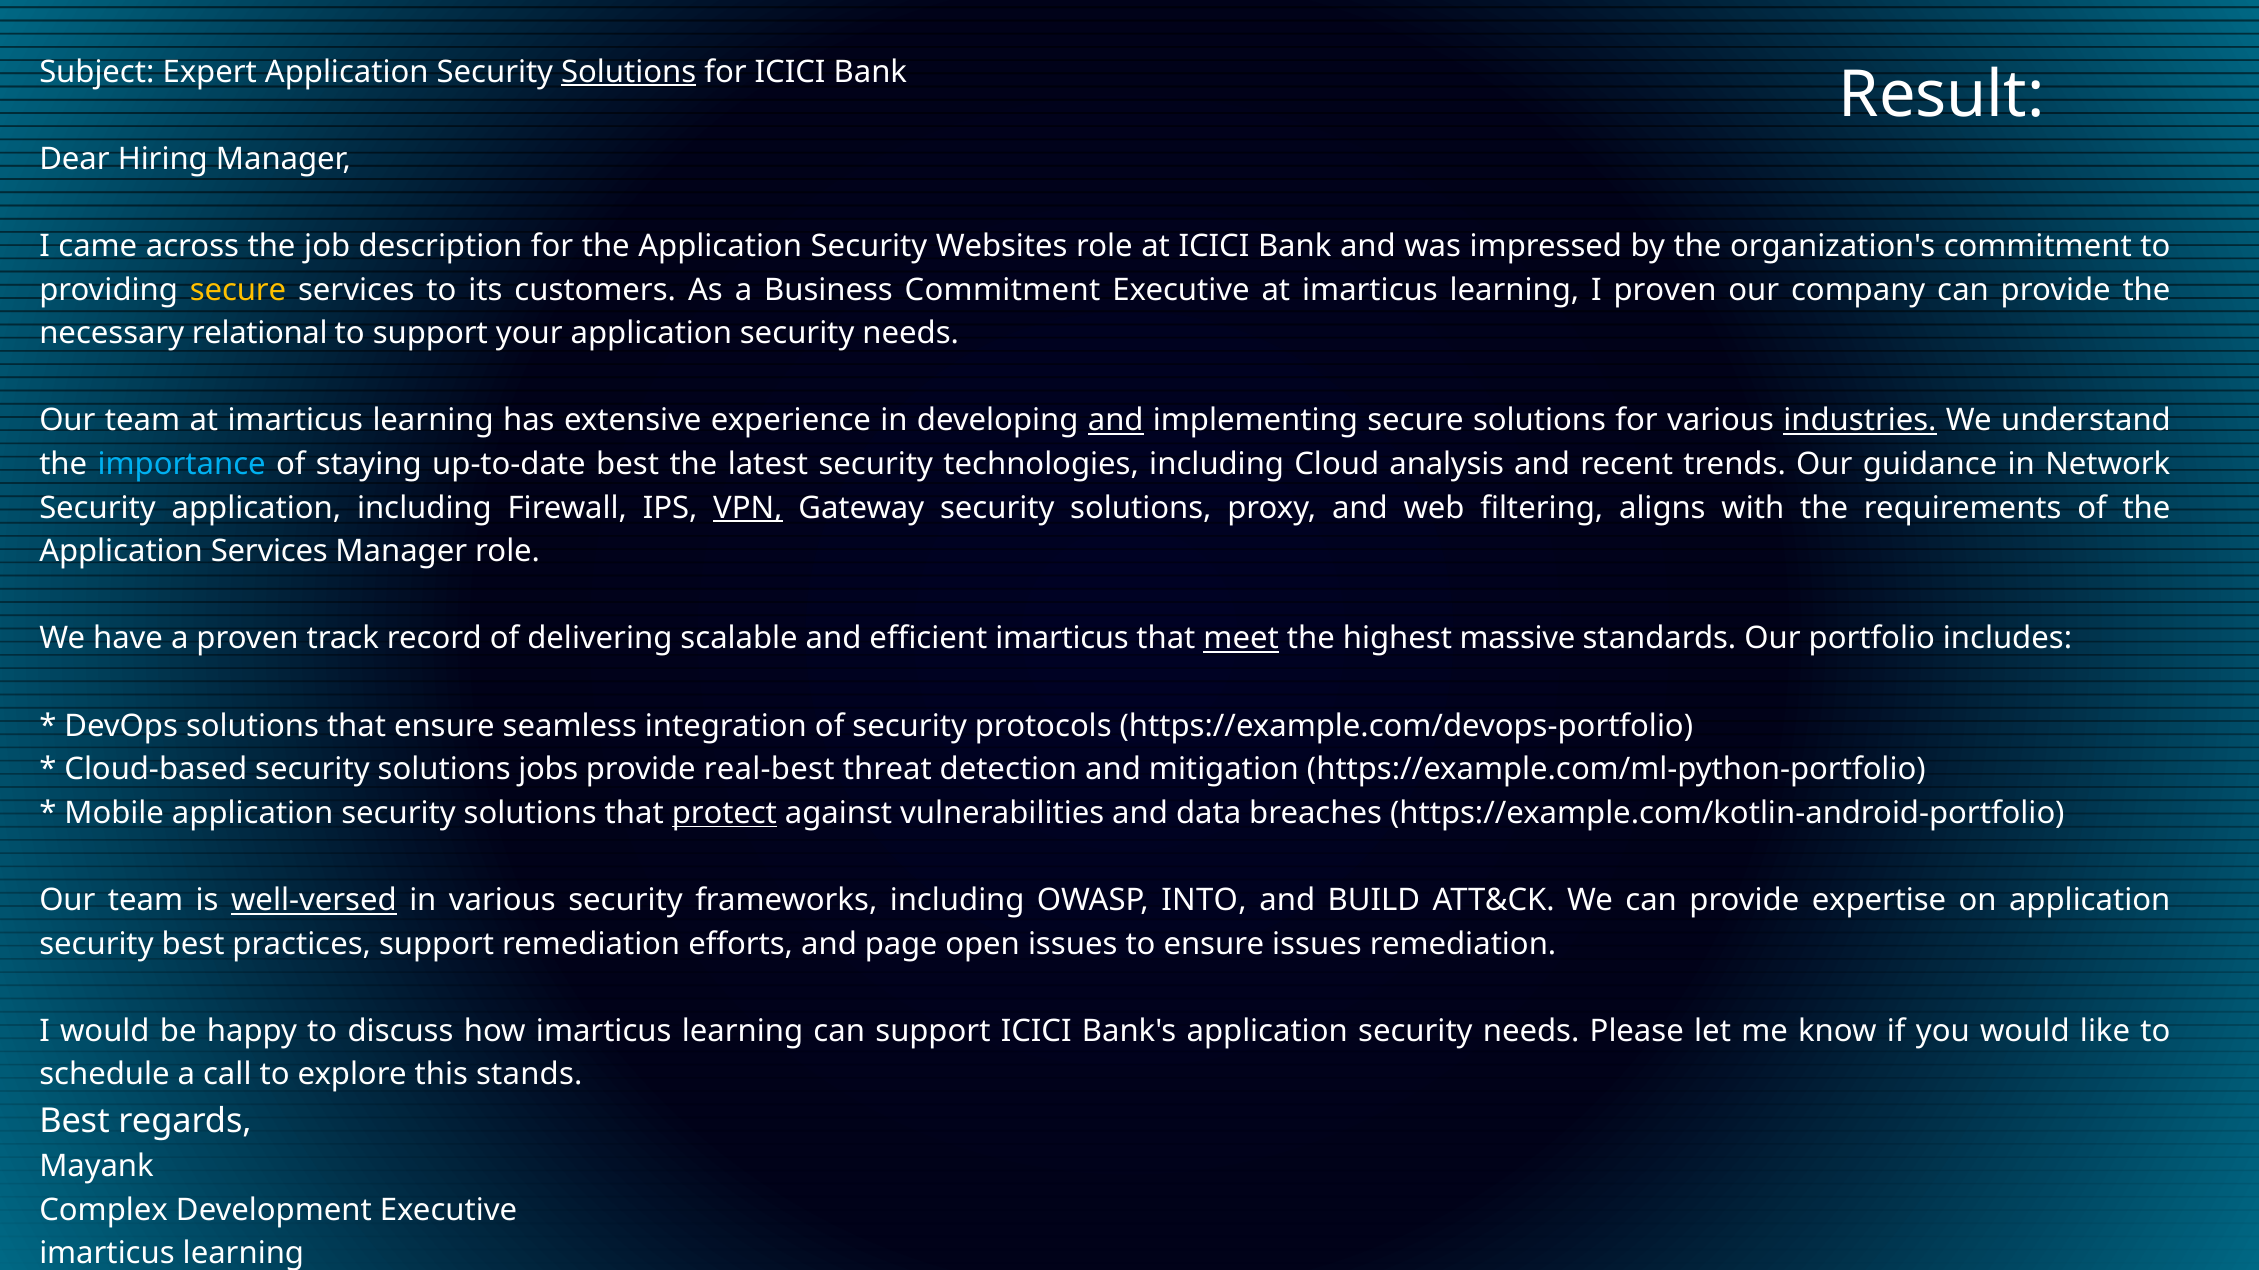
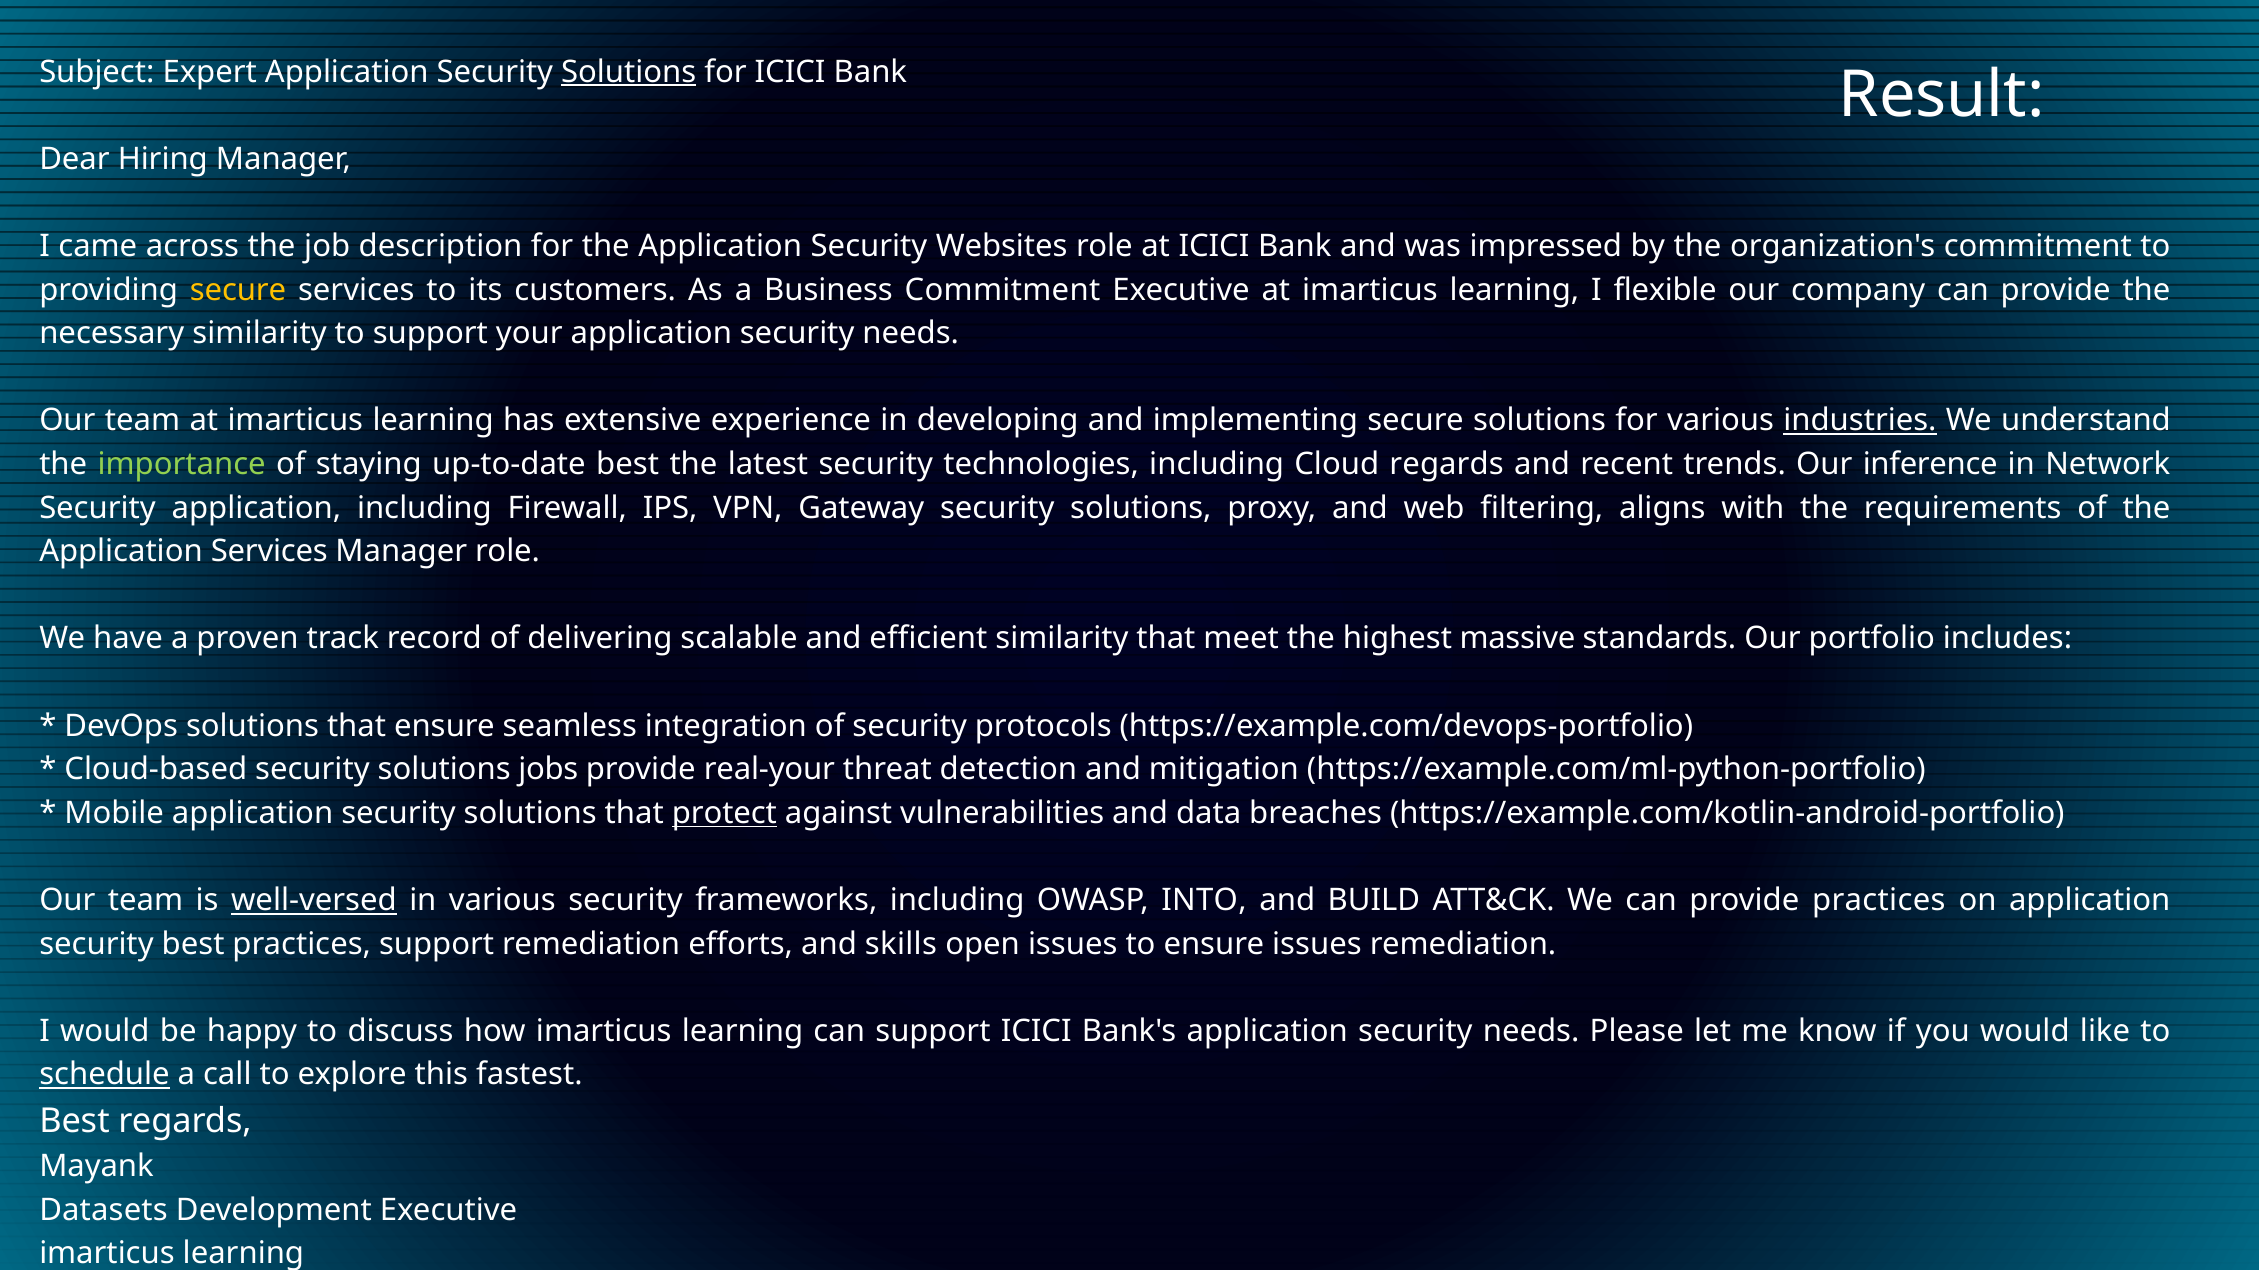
I proven: proven -> flexible (1665, 290)
necessary relational: relational -> similarity (260, 334)
and underline: present -> none (1116, 421)
importance colour: light blue -> light green (182, 465)
Cloud analysis: analysis -> regards (1447, 465)
guidance: guidance -> inference (1930, 465)
VPN underline: present -> none (748, 508)
efficient imarticus: imarticus -> similarity (1062, 639)
meet underline: present -> none (1241, 639)
real-best: real-best -> real-your (769, 770)
provide expertise: expertise -> practices (1879, 901)
page: page -> skills (901, 944)
schedule underline: none -> present (104, 1075)
stands: stands -> fastest (529, 1075)
Complex: Complex -> Datasets (104, 1211)
